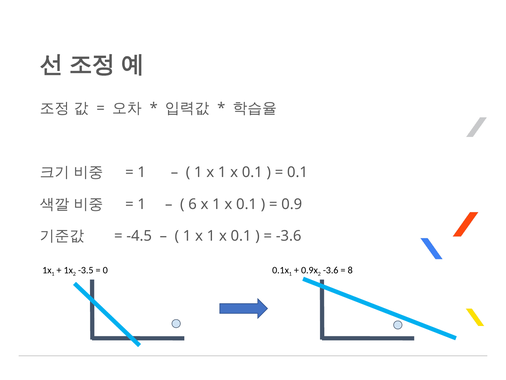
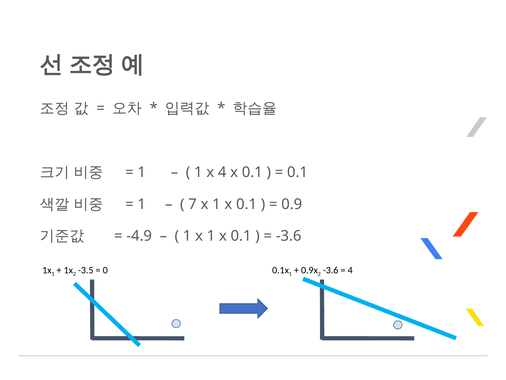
1: 1 -> 4 (222, 172)
6: 6 -> 7 (193, 204)
-4.5: -4.5 -> -4.9 (139, 236)
8: 8 -> 4 (350, 270)
